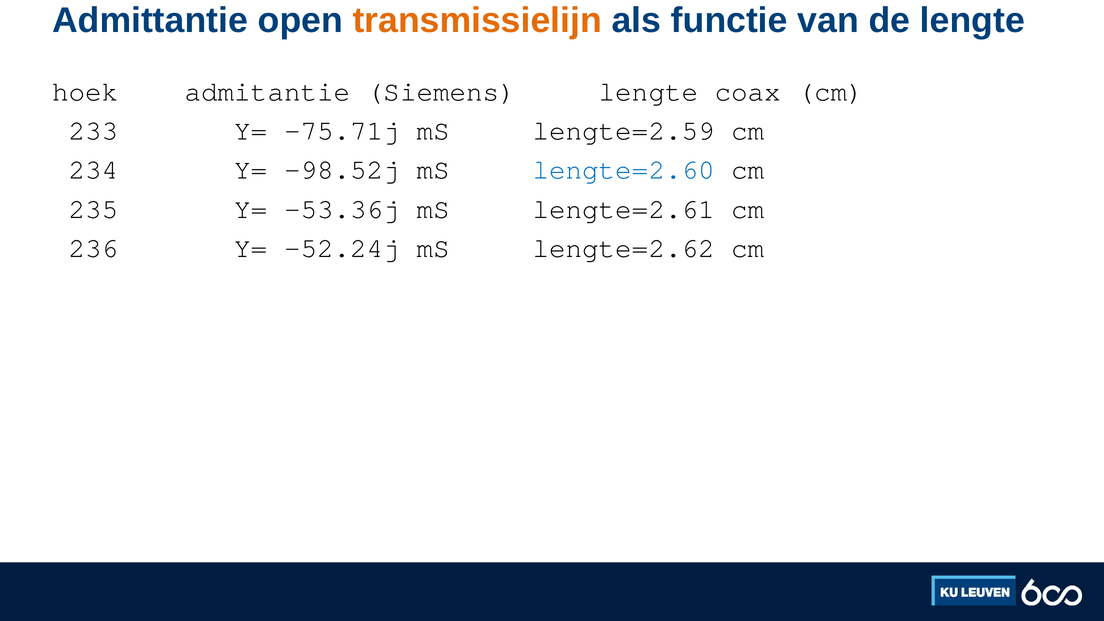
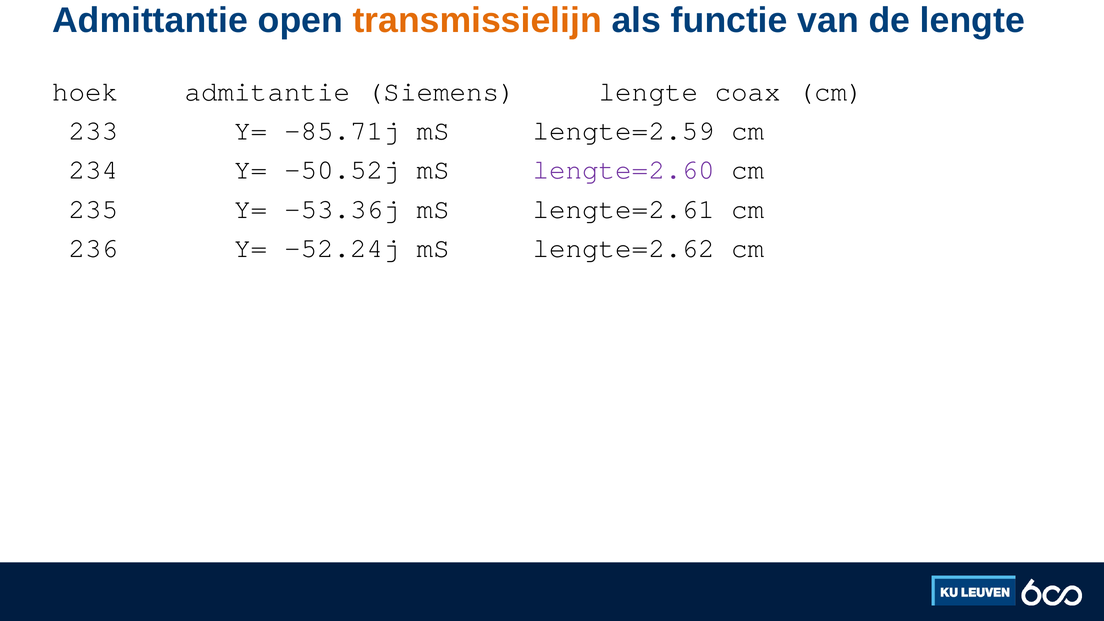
-75.71j: -75.71j -> -85.71j (342, 131)
-98.52j: -98.52j -> -50.52j (342, 170)
lengte=2.60 colour: blue -> purple (624, 170)
